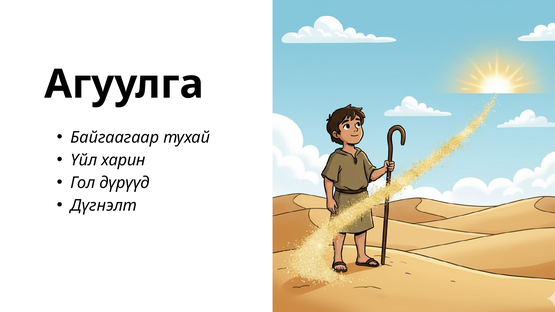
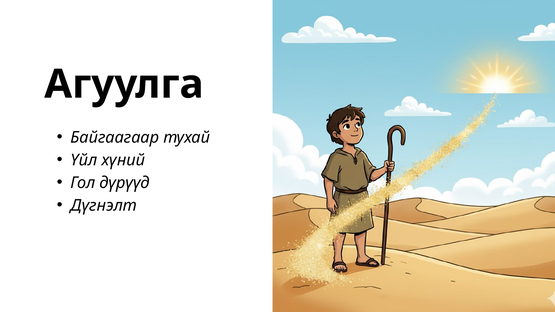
харин: харин -> хүний (123, 160)
